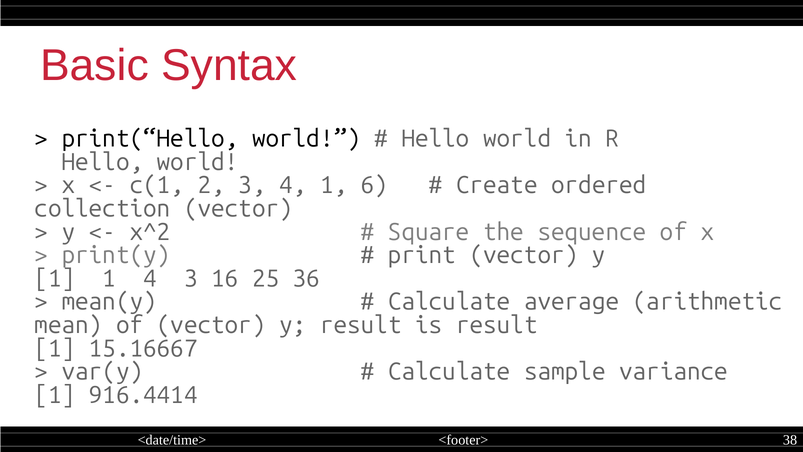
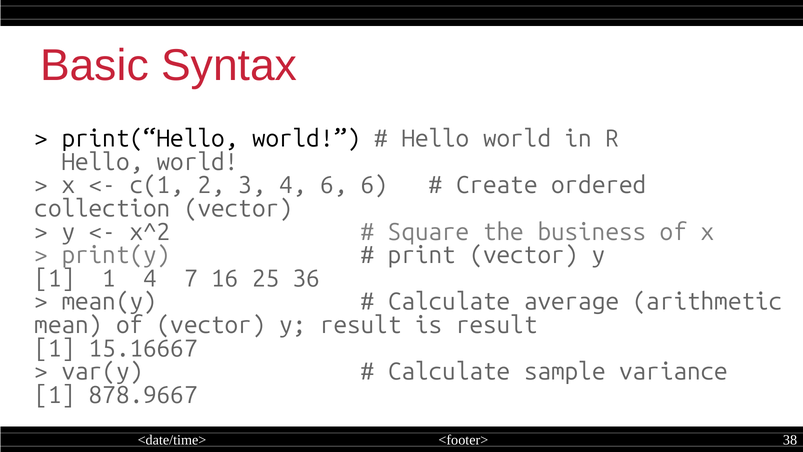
4 1: 1 -> 6 (334, 185)
sequence: sequence -> business (592, 232)
4 3: 3 -> 7 (191, 278)
916.4414: 916.4414 -> 878.9667 (143, 395)
